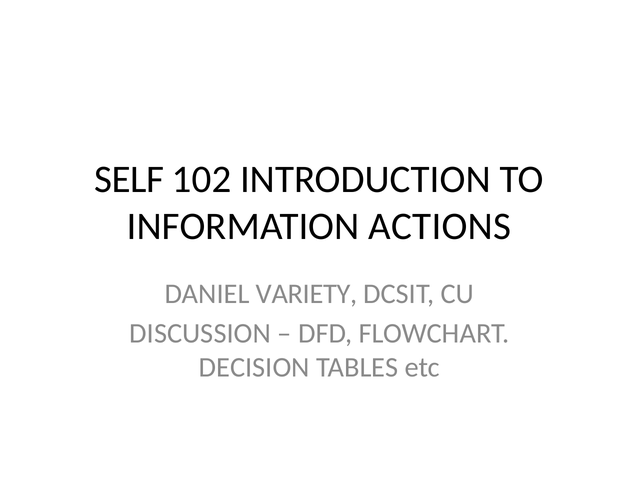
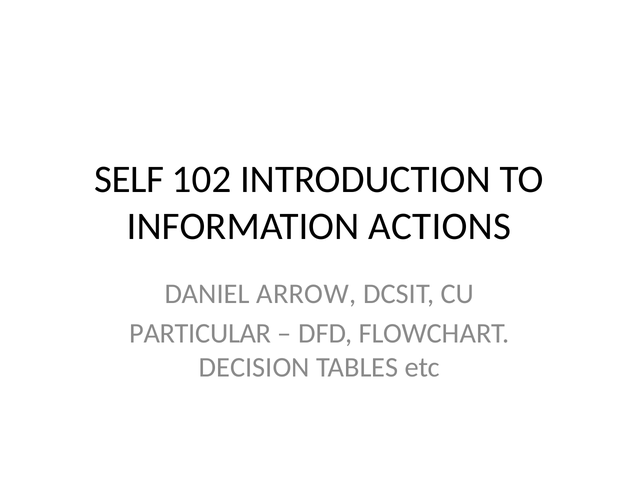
VARIETY: VARIETY -> ARROW (306, 294)
DISCUSSION: DISCUSSION -> PARTICULAR (200, 334)
